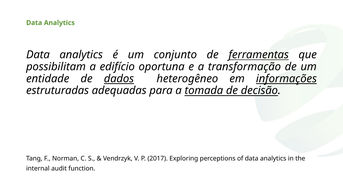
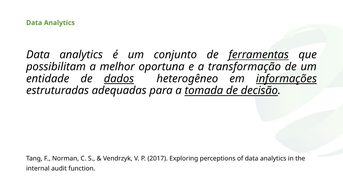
edifício: edifício -> melhor (117, 67)
